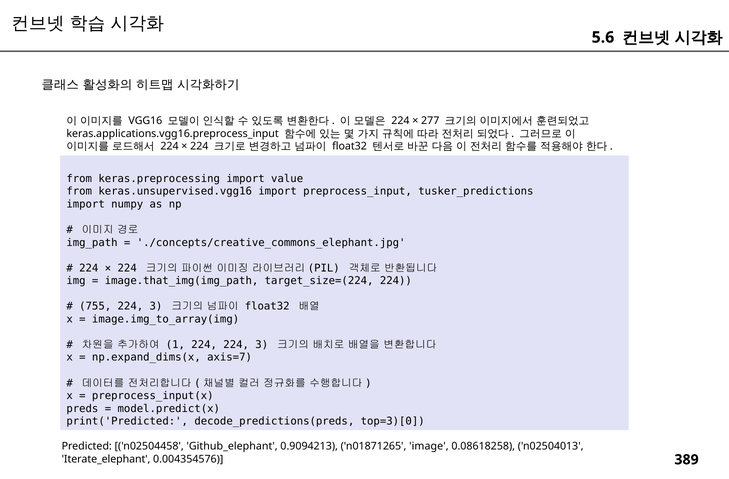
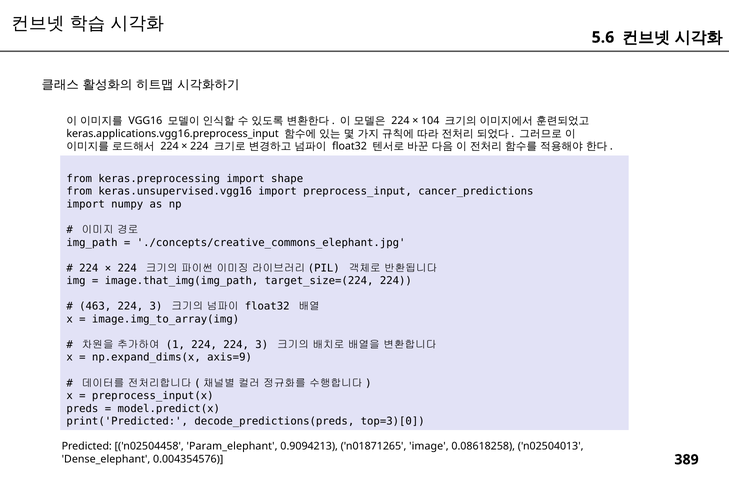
277: 277 -> 104 (430, 121)
value: value -> shape (287, 179)
tusker_predictions: tusker_predictions -> cancer_predictions (476, 191)
755: 755 -> 463 (95, 306)
axis=7: axis=7 -> axis=9 (230, 357)
Github_elephant: Github_elephant -> Param_elephant (232, 446)
Iterate_elephant: Iterate_elephant -> Dense_elephant (106, 459)
